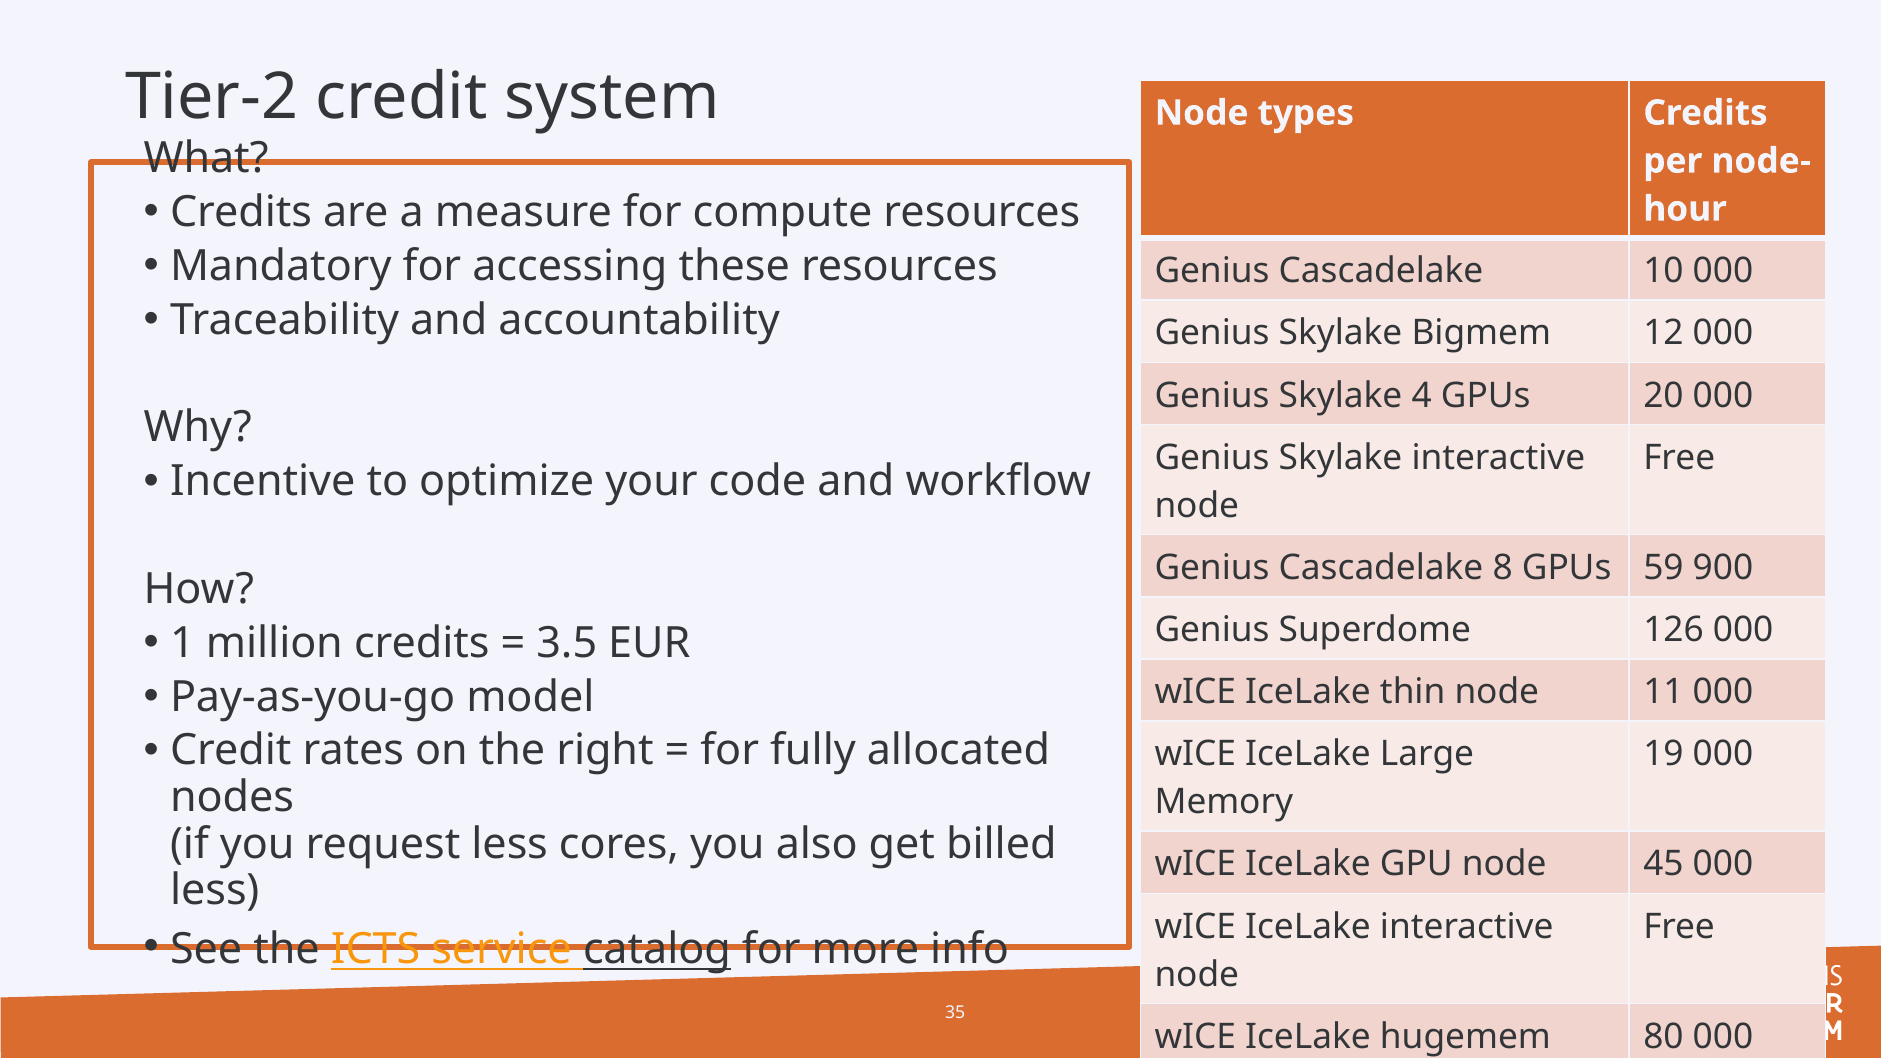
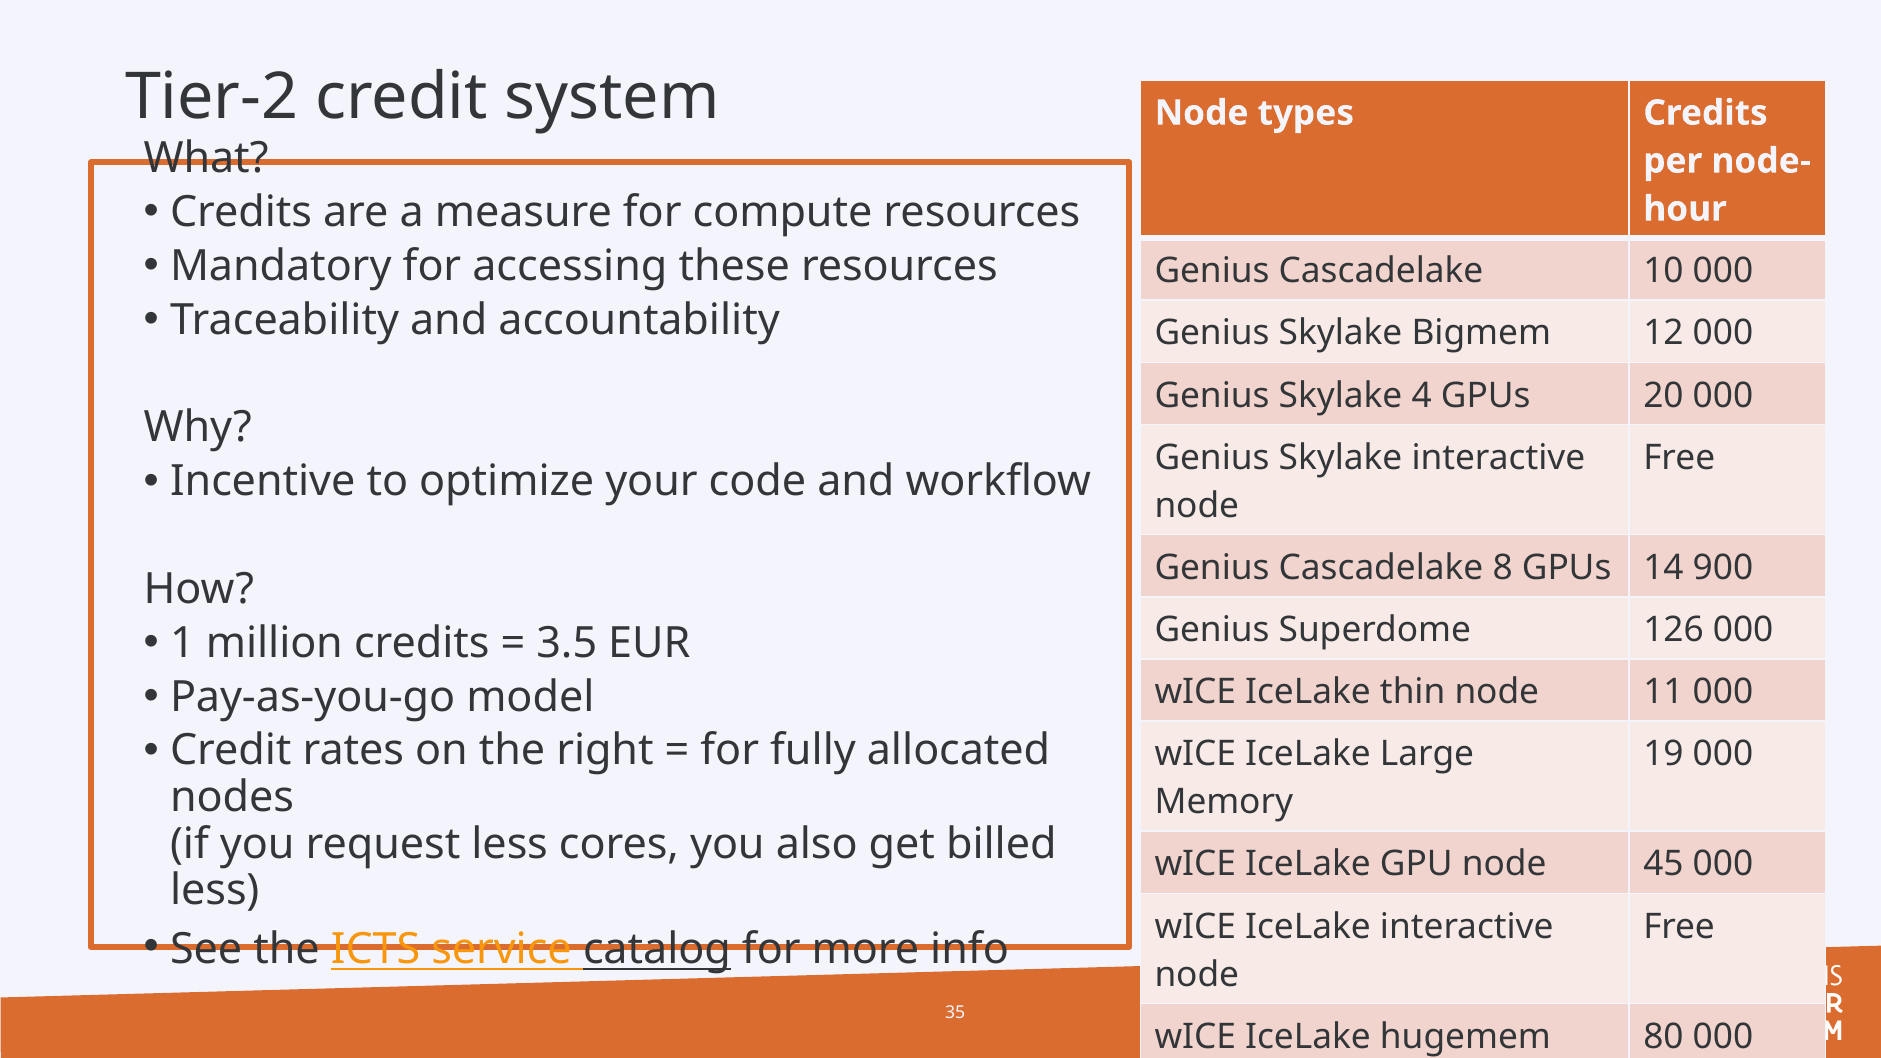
59: 59 -> 14 (1663, 568)
